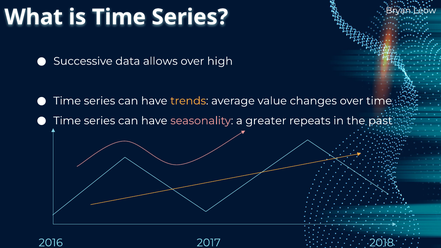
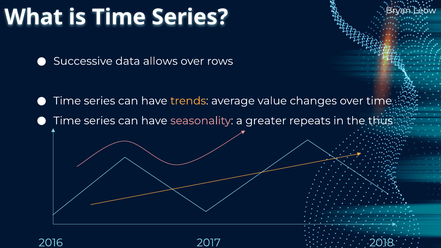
high: high -> rows (220, 61)
past: past -> thus (380, 121)
